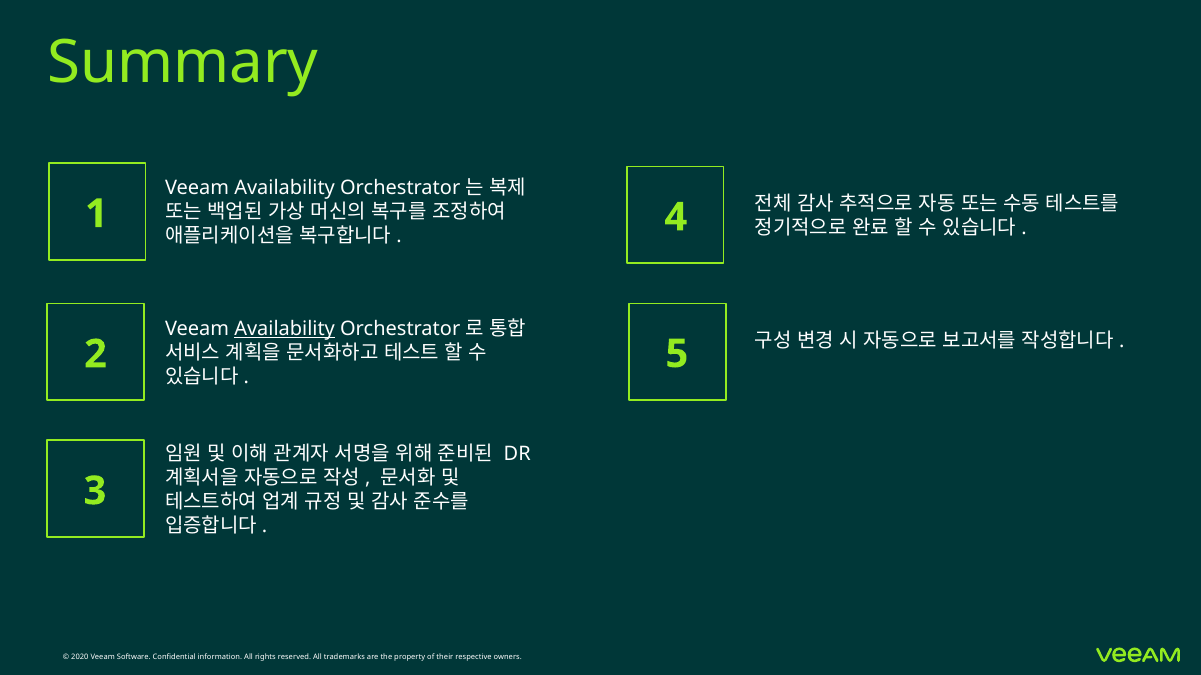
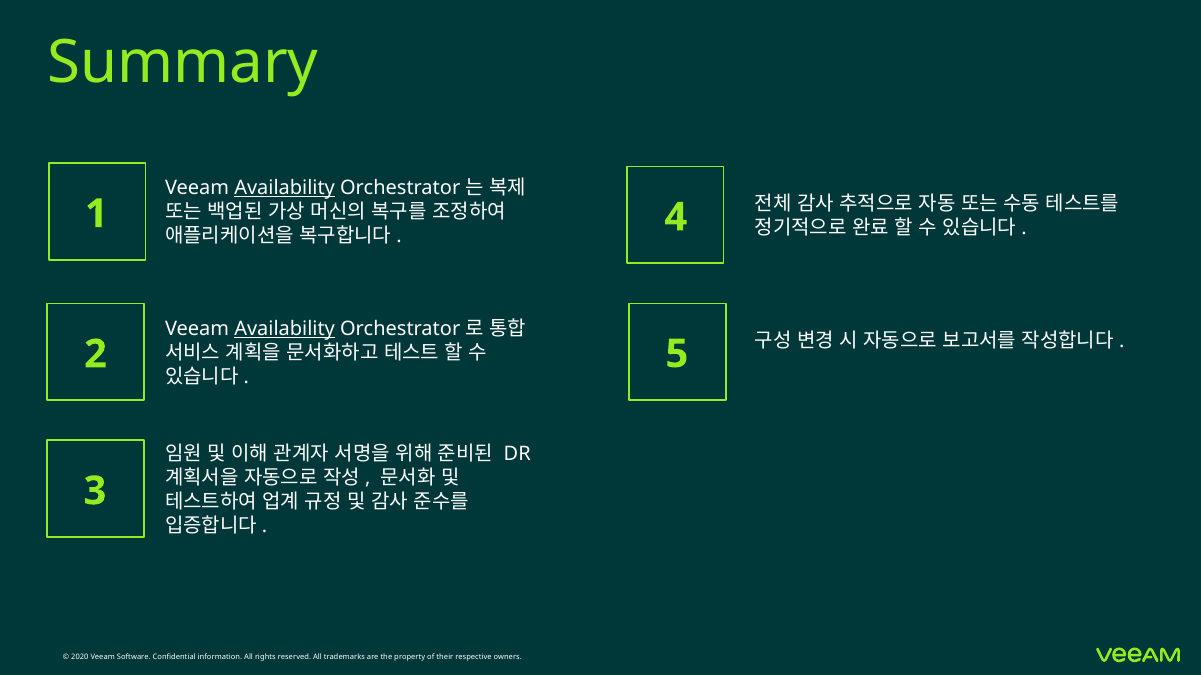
Availability underline: none -> present (285, 188)
